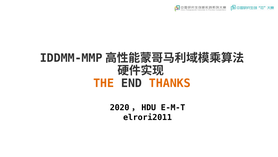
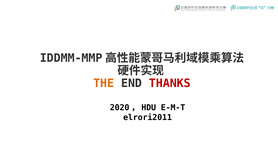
THANKS colour: orange -> red (170, 83)
